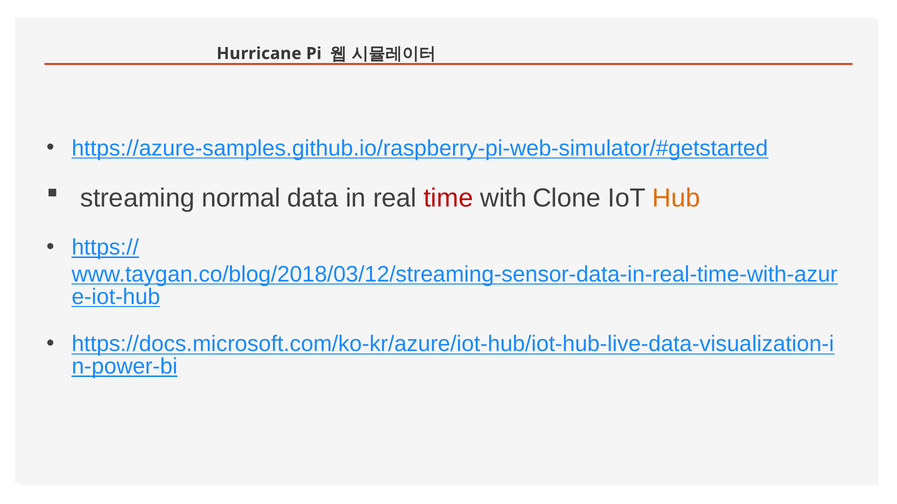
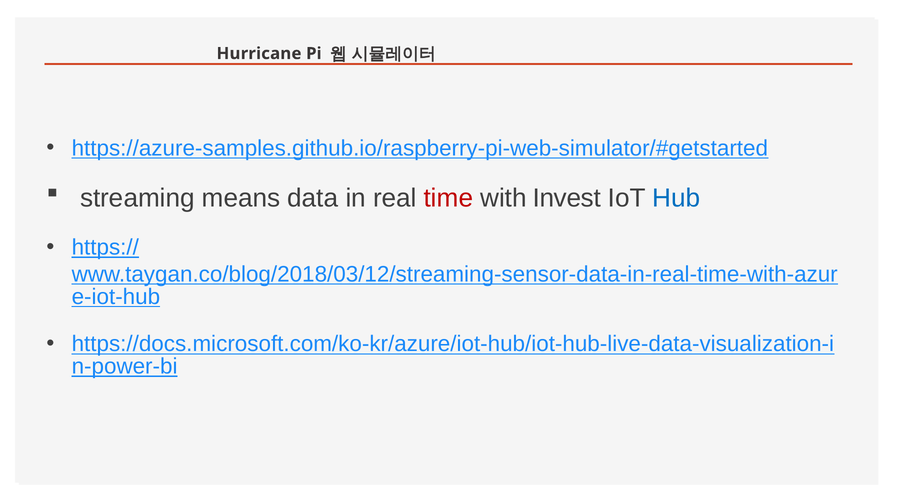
normal: normal -> means (241, 198)
Clone: Clone -> Invest (567, 198)
Hub colour: orange -> blue (676, 198)
